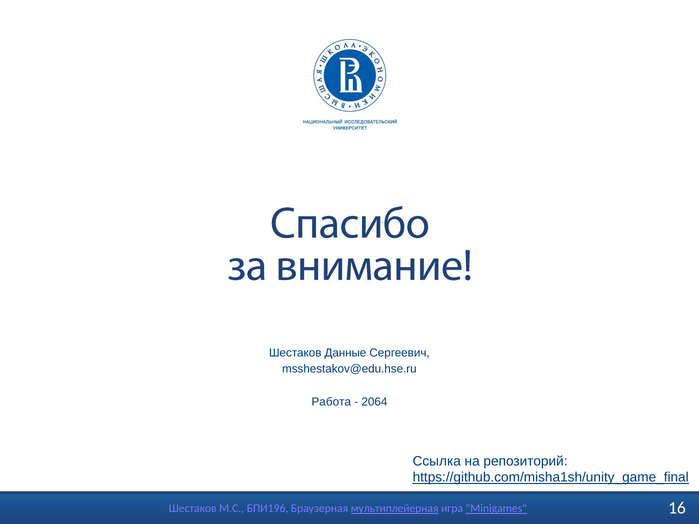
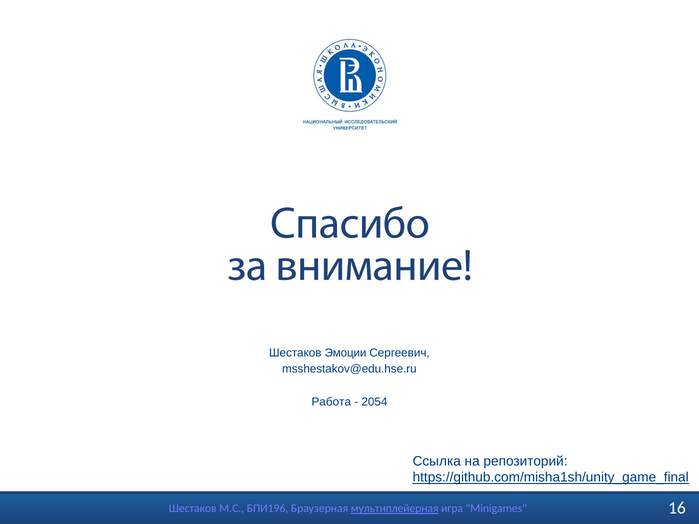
Данные: Данные -> Эмоции (346, 353)
2064: 2064 -> 2054 (374, 402)
Minigames underline: present -> none (496, 509)
